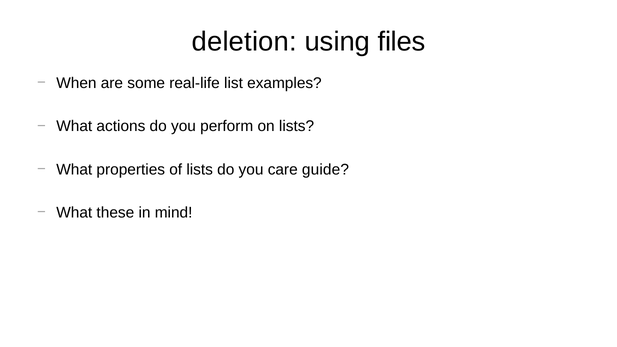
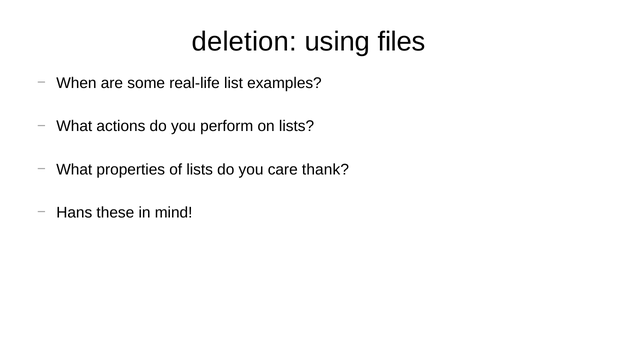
guide: guide -> thank (325, 169)
What: What -> Hans (74, 213)
